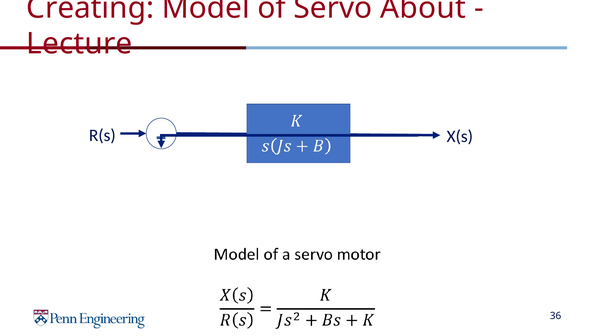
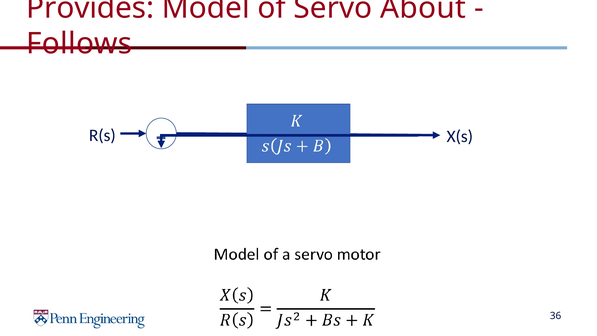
Creating: Creating -> Provides (90, 8)
Lecture: Lecture -> Follows (79, 44)
